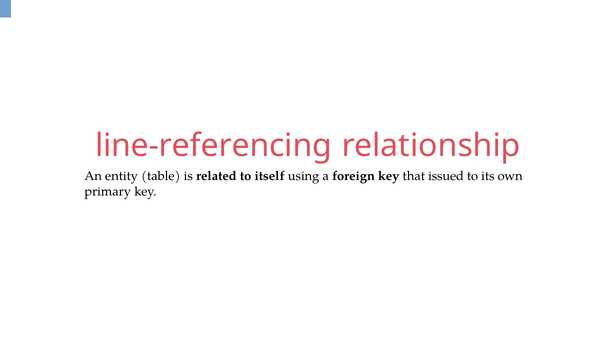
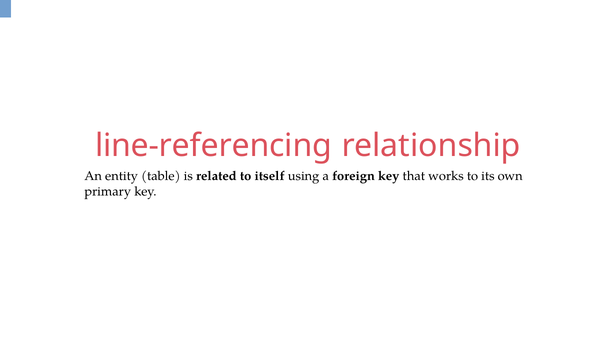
issued: issued -> works (446, 176)
